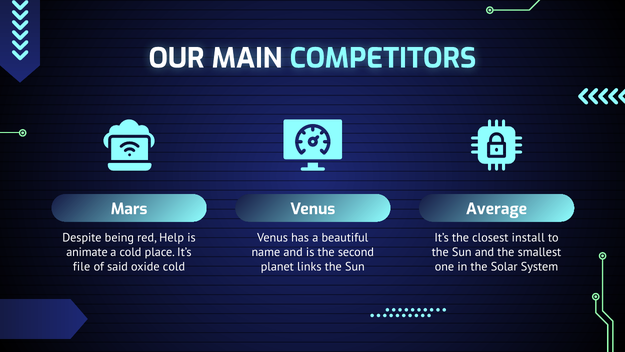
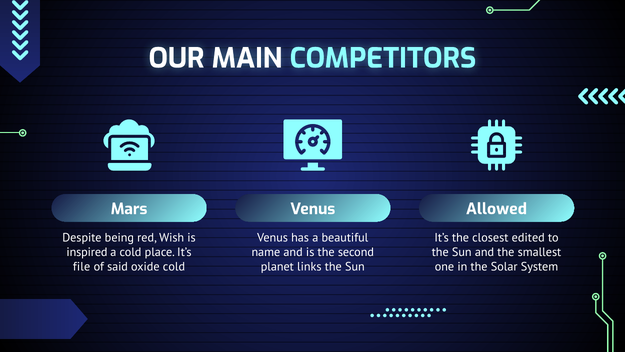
Average: Average -> Allowed (497, 209)
Help: Help -> Wish (172, 237)
install: install -> edited (528, 237)
animate: animate -> inspired (87, 252)
